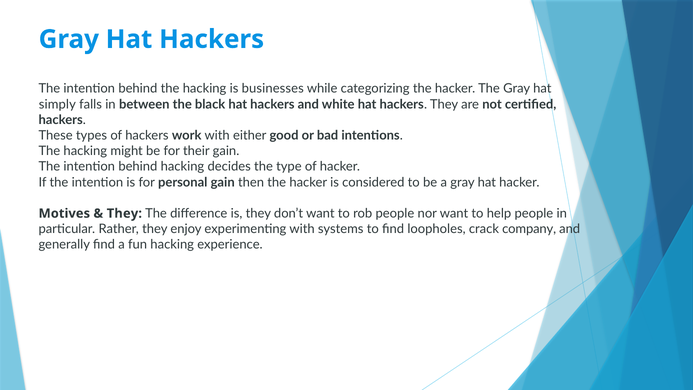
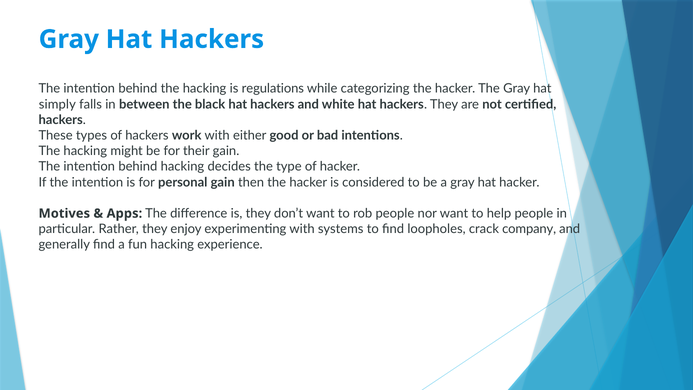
businesses: businesses -> regulations (273, 89)
They: They -> Apps (124, 213)
